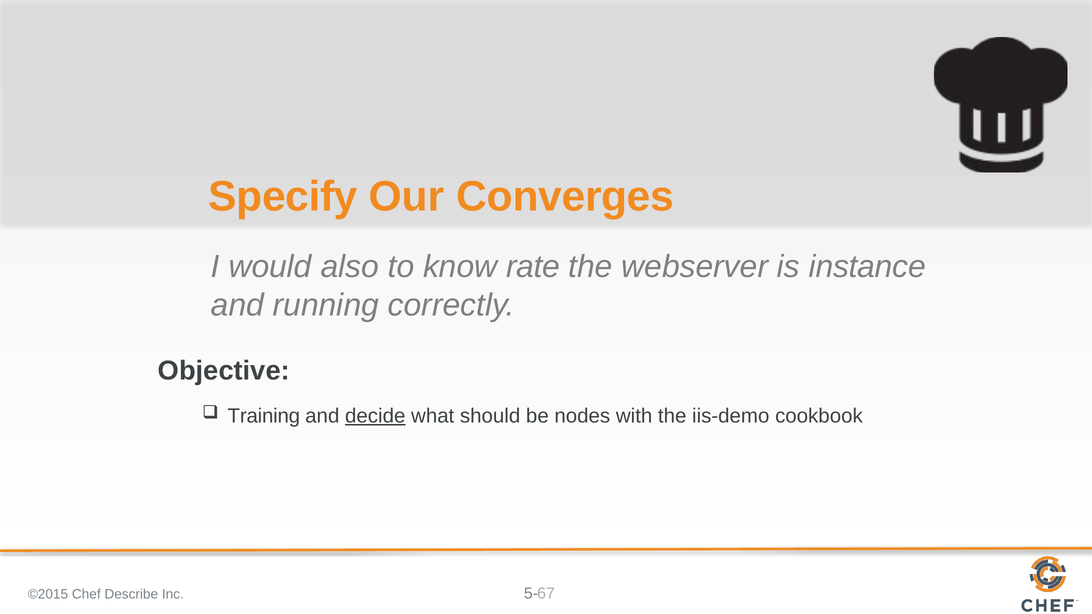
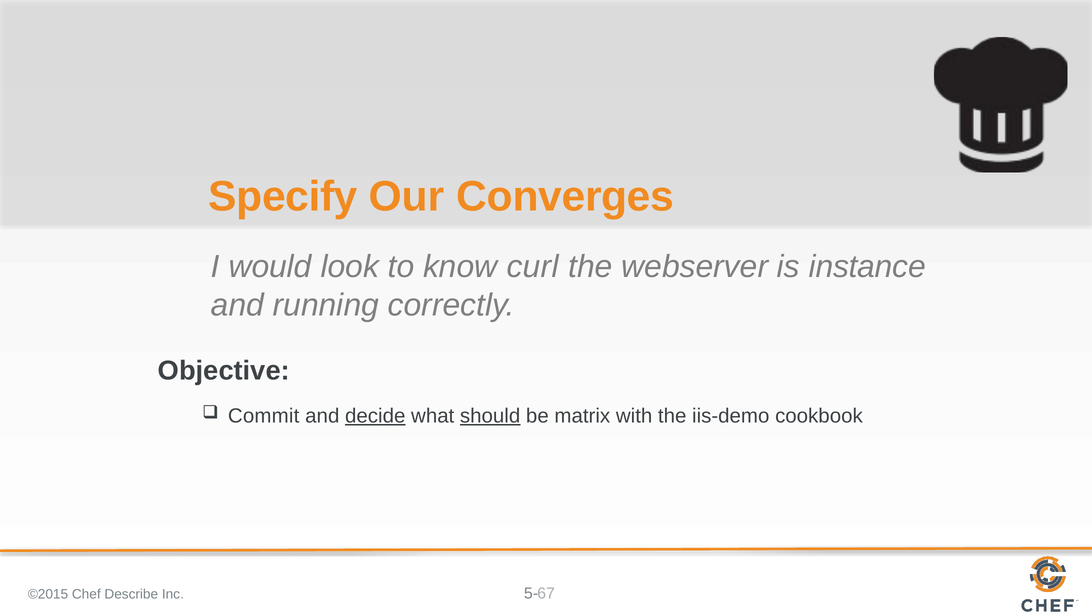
also: also -> look (350, 267)
rate: rate -> curl (533, 267)
Training: Training -> Commit (264, 416)
should underline: none -> present (490, 416)
nodes: nodes -> matrix (582, 416)
